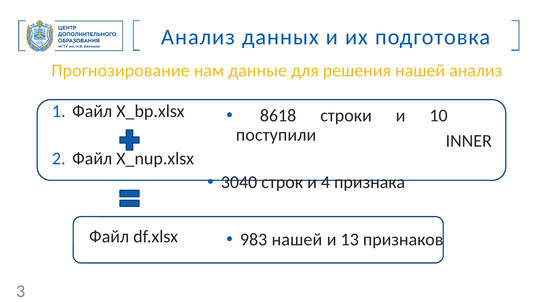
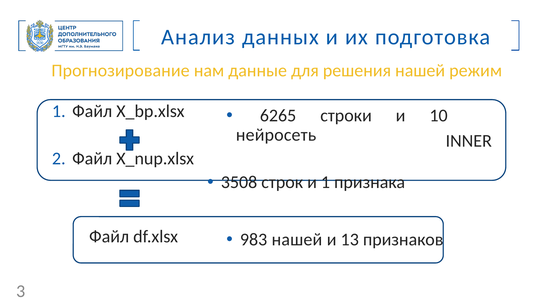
нашей анализ: анализ -> режим (476, 71)
8618: 8618 -> 6265 (278, 116)
поступили: поступили -> нейросеть (276, 135)
3040: 3040 -> 3508 (239, 182)
и 4: 4 -> 1 (325, 182)
